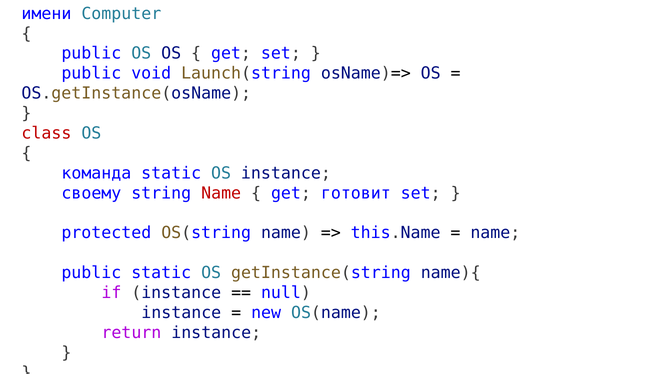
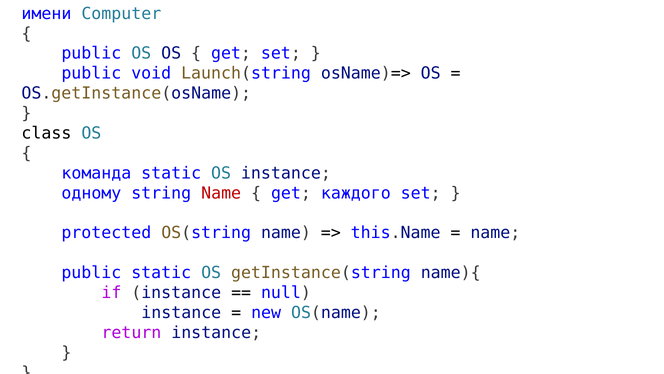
class colour: red -> black (46, 133)
своему: своему -> одному (91, 193)
готовит: готовит -> каждого (356, 193)
